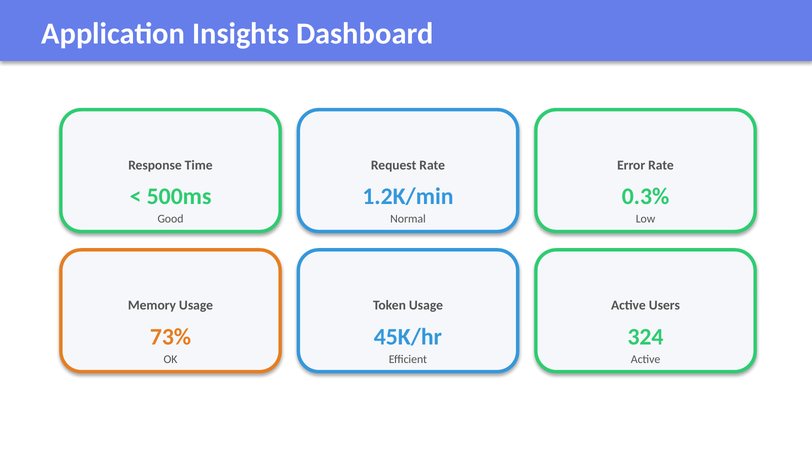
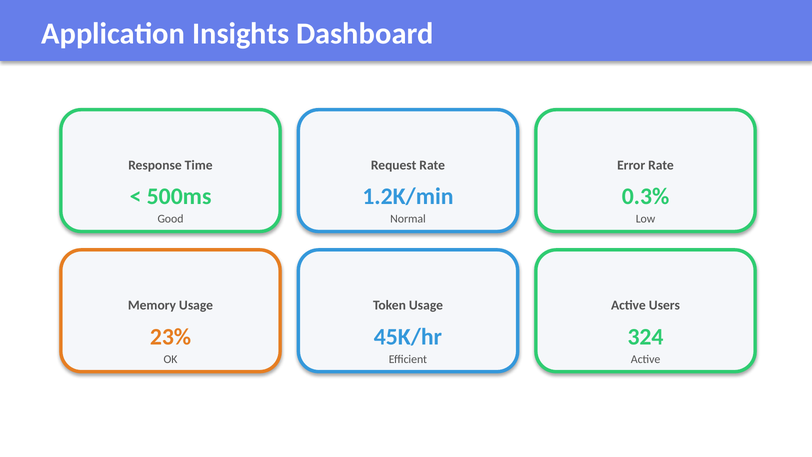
73%: 73% -> 23% (171, 337)
